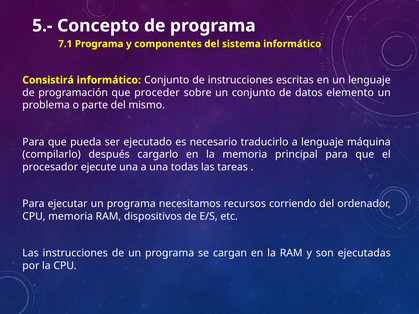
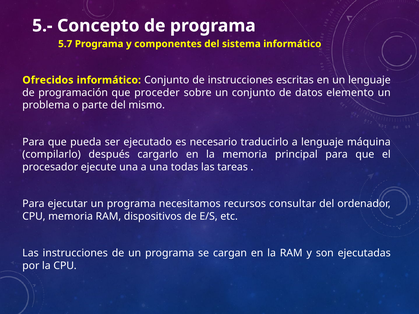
7.1: 7.1 -> 5.7 (65, 44)
Consistirá: Consistirá -> Ofrecidos (48, 80)
corriendo: corriendo -> consultar (293, 204)
